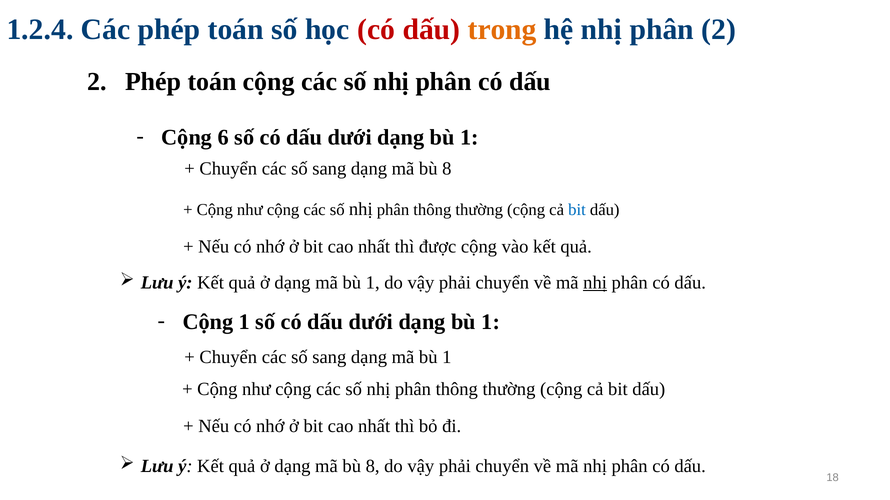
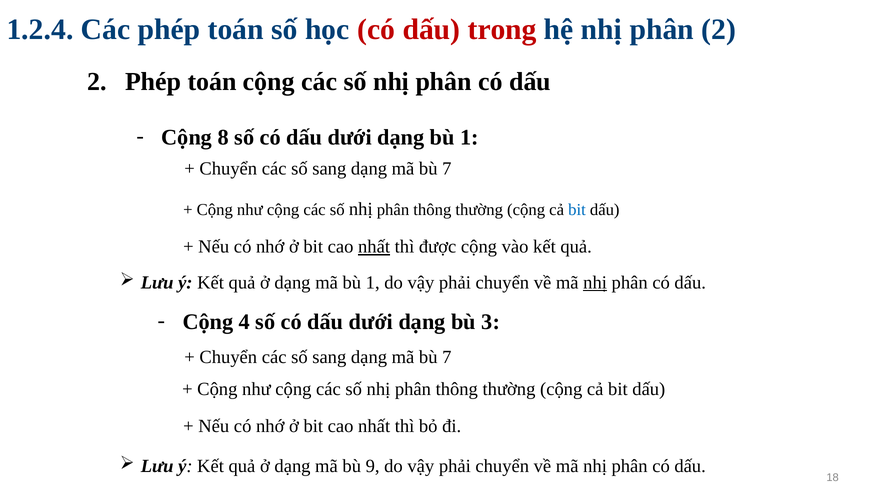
trong colour: orange -> red (502, 29)
6: 6 -> 8 (223, 137)
8: 8 -> 7 (447, 169)
nhất underline: none -> present (374, 247)
Cộng 1: 1 -> 4 (244, 322)
1: 1 -> 3 (491, 322)
1: 1 -> 7 (447, 358)
8: 8 -> 9 (373, 467)
